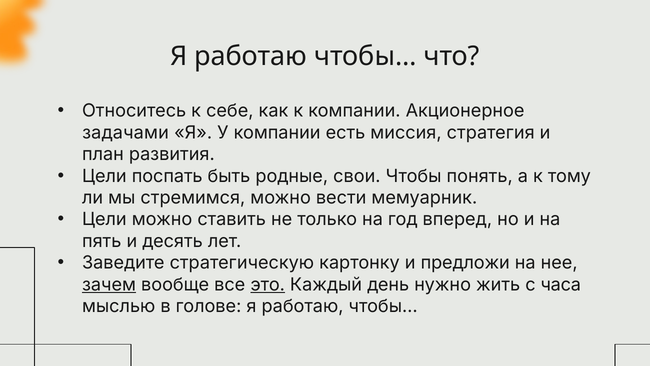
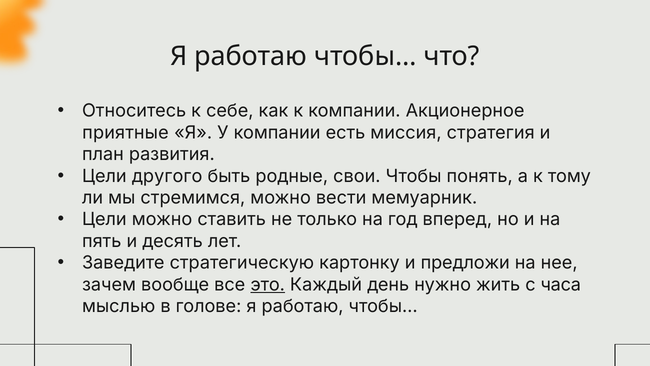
задачами: задачами -> приятные (125, 133)
поспать: поспать -> другого (167, 176)
зачем underline: present -> none (109, 284)
